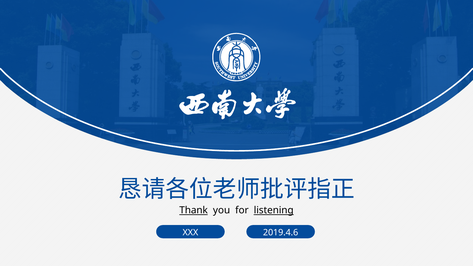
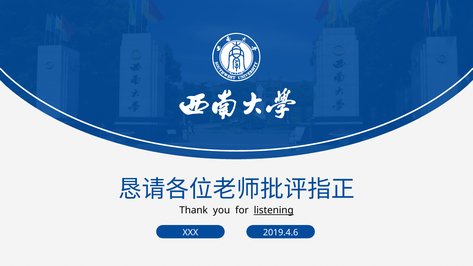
Thank underline: present -> none (194, 210)
